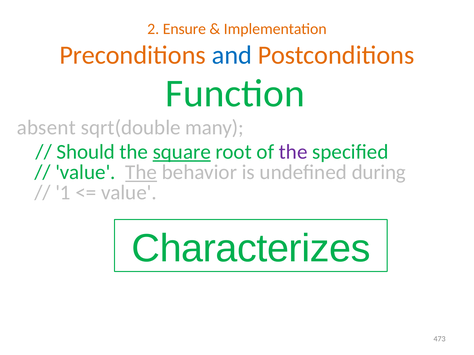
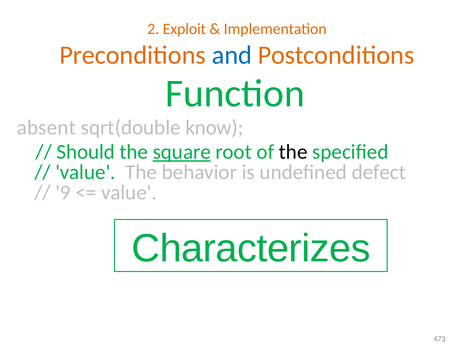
Ensure: Ensure -> Exploit (184, 29)
many: many -> know (214, 128)
the colour: purple -> black (293, 152)
The underline: present -> none (141, 172)
during: during -> defect (379, 172)
1: 1 -> 9 (63, 193)
